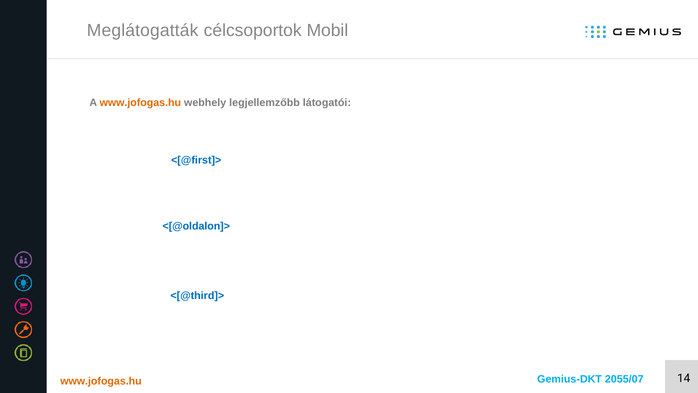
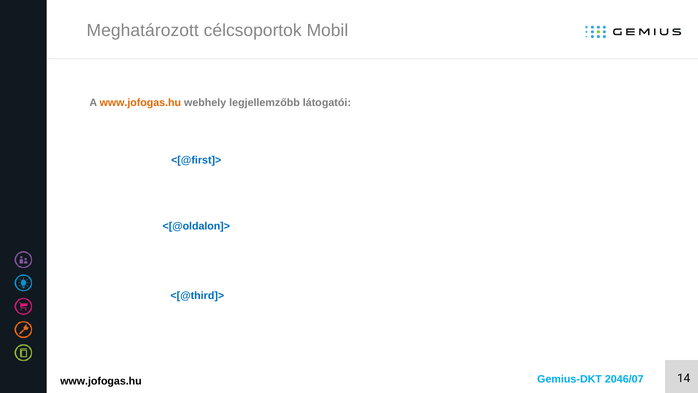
Meglátogatták: Meglátogatták -> Meghatározott (143, 31)
www.jofogas.hu colour: orange -> black (101, 381)
2055/07: 2055/07 -> 2046/07 (624, 379)
